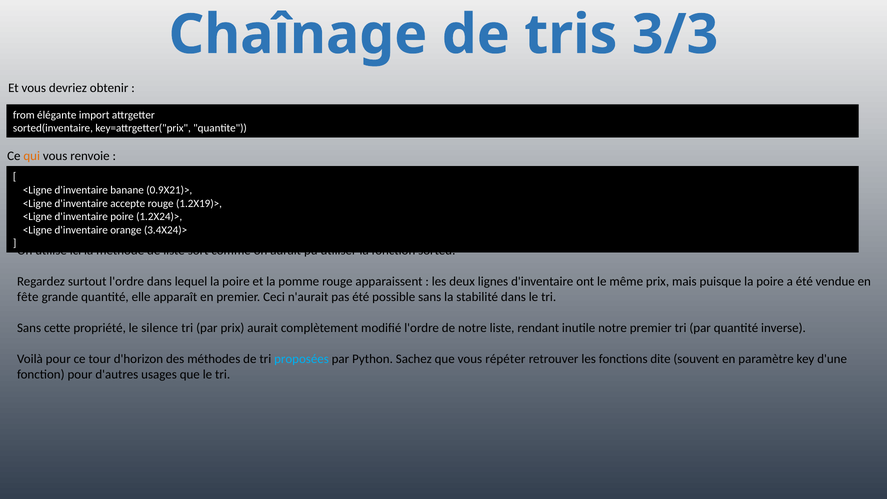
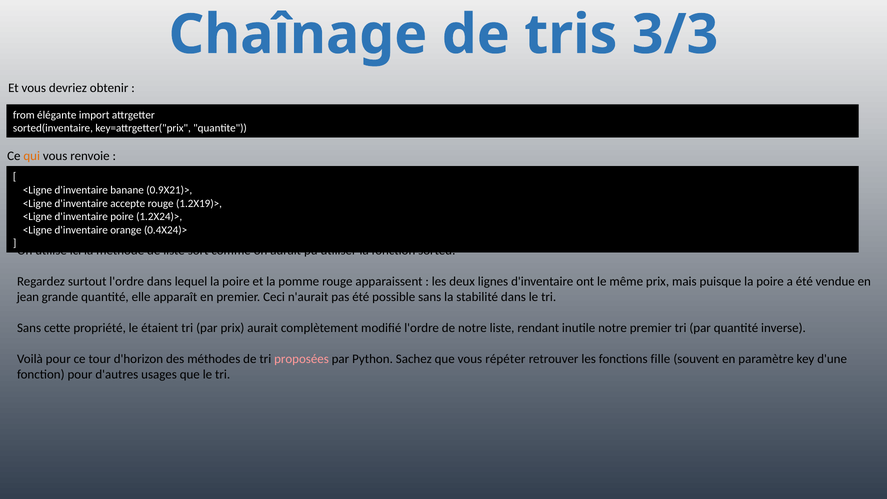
3.4X24)>: 3.4X24)> -> 0.4X24)> (166, 230)
fête: fête -> jean (28, 297)
silence: silence -> étaient (160, 328)
proposées colour: light blue -> pink (301, 359)
dite: dite -> fille (660, 359)
